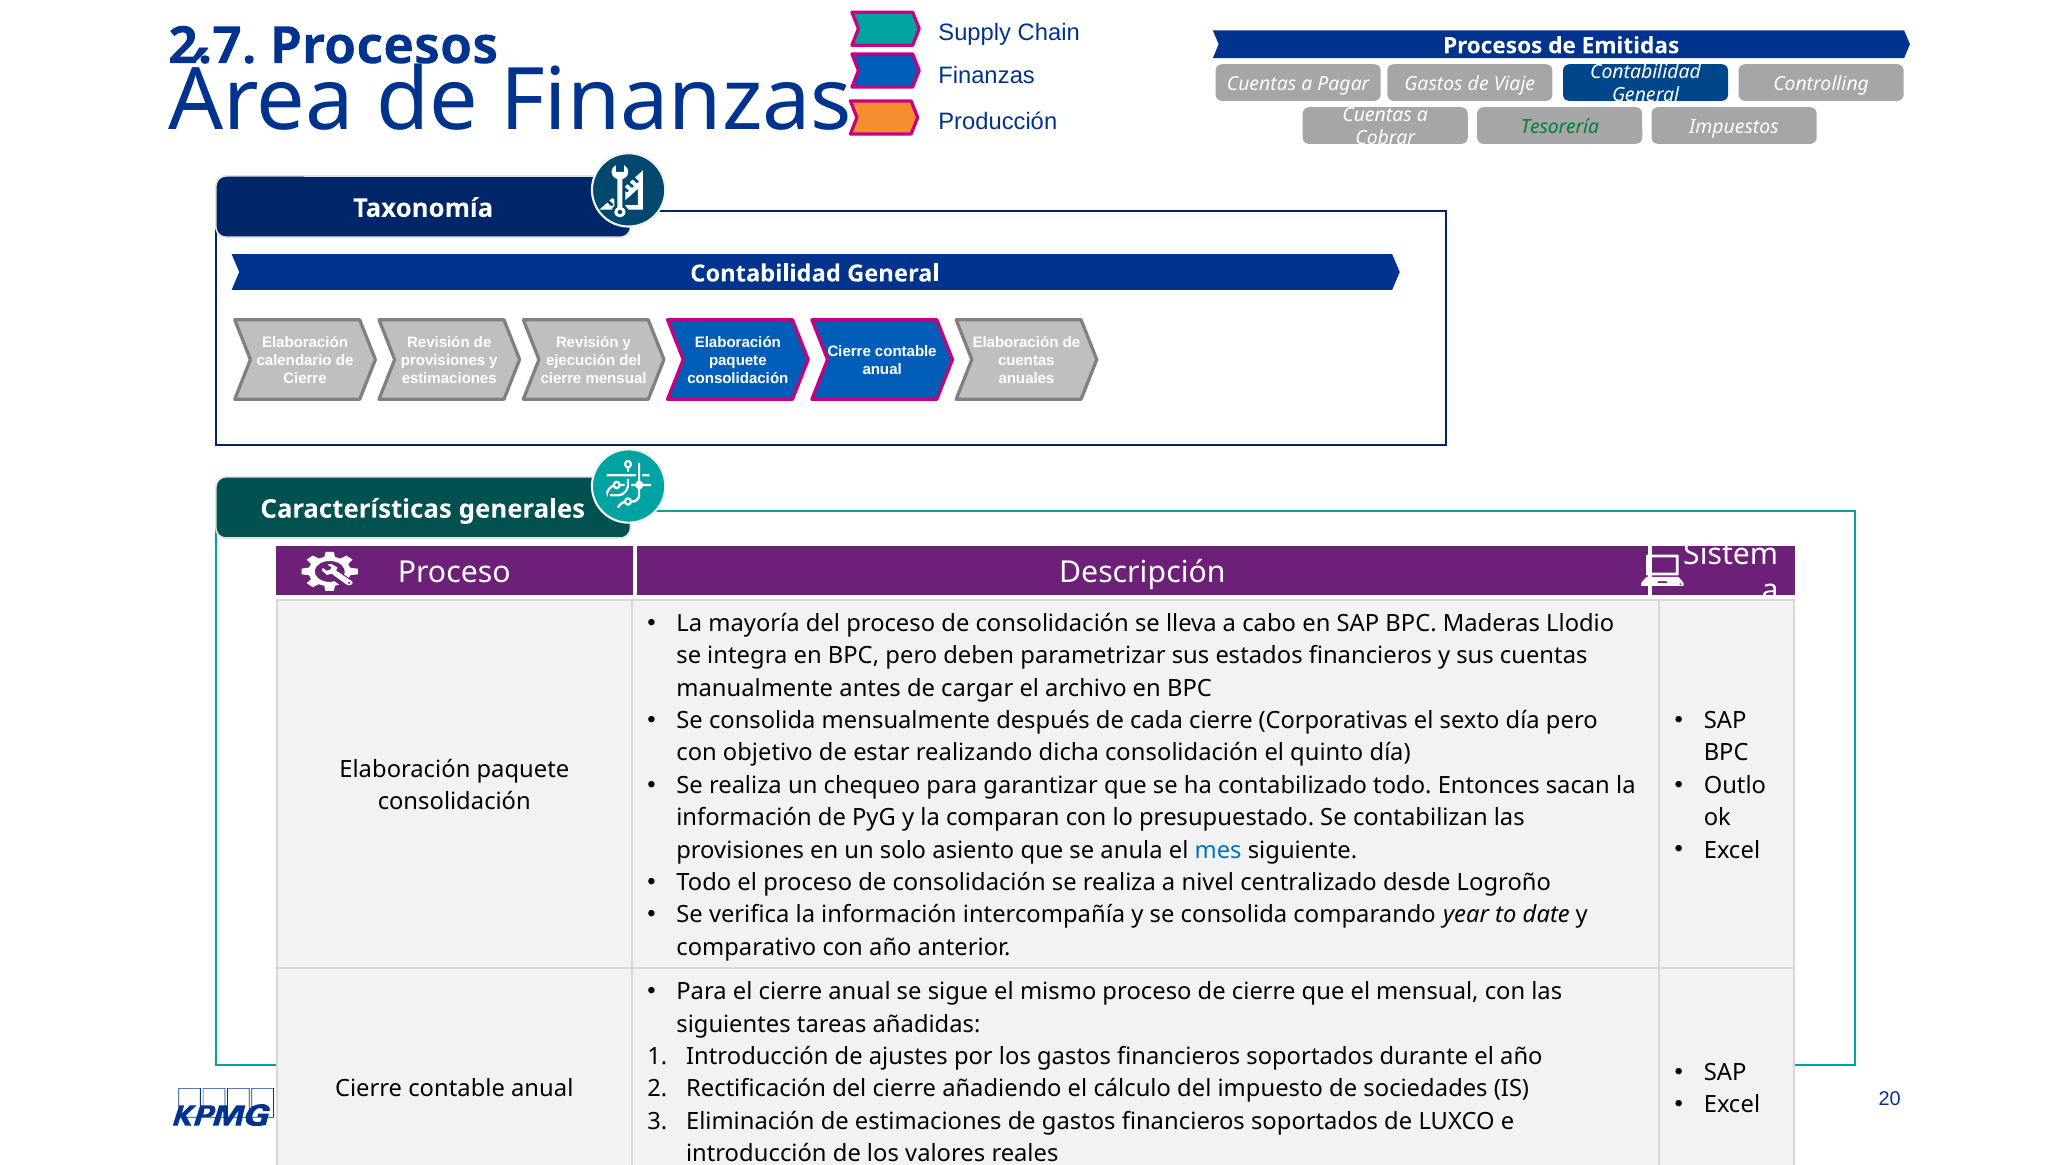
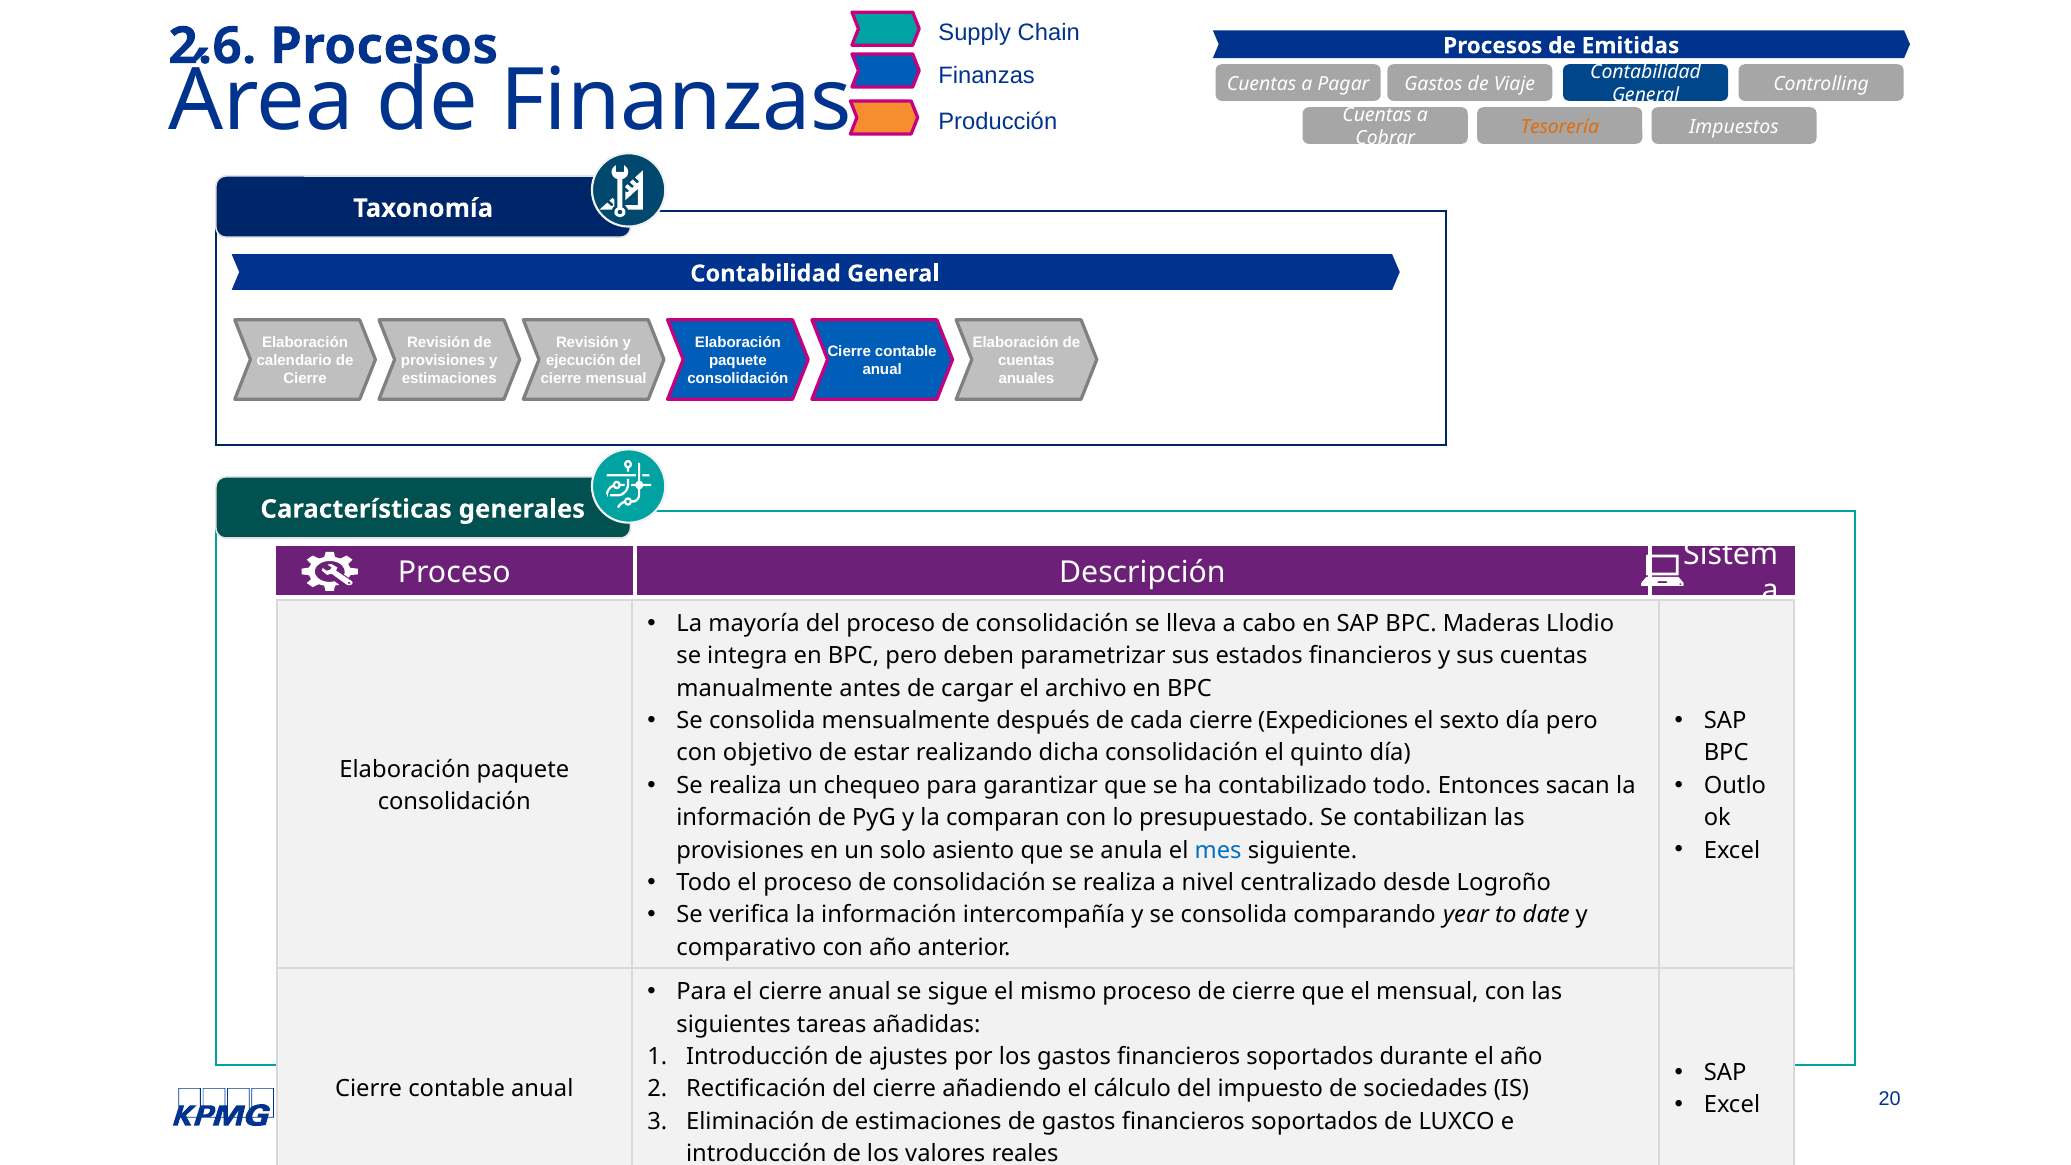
2.7: 2.7 -> 2.6 (212, 46)
Tesorería colour: green -> orange (1560, 127)
Corporativas: Corporativas -> Expediciones (1333, 721)
